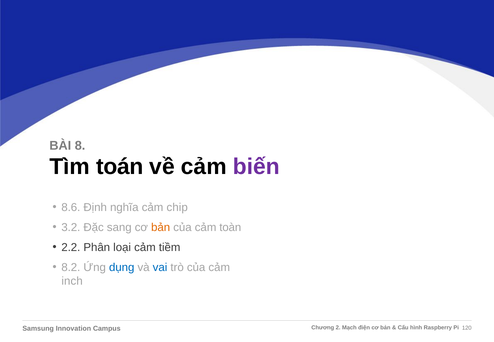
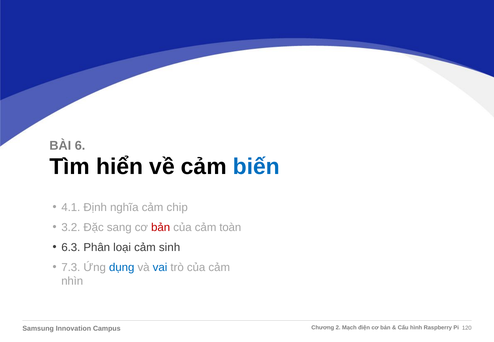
8: 8 -> 6 (80, 146)
toán: toán -> hiển (120, 167)
biến colour: purple -> blue (256, 167)
8.6: 8.6 -> 4.1 (71, 207)
bản colour: orange -> red (161, 227)
2.2: 2.2 -> 6.3 (71, 247)
tiềm: tiềm -> sinh (170, 247)
8.2: 8.2 -> 7.3 (71, 267)
inch: inch -> nhìn (72, 281)
